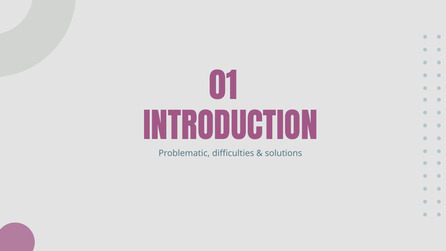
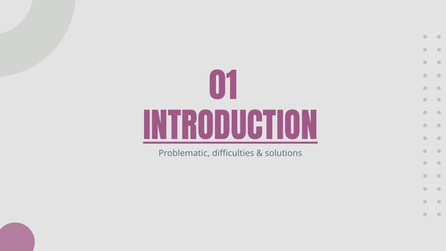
INTRODUCTION underline: none -> present (230, 128)
